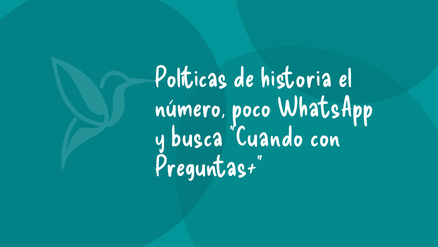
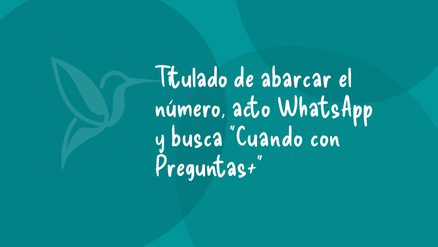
Políticas: Políticas -> Titulado (191, 78)
historia: historia -> abarcar (296, 78)
poco: poco -> acto (251, 108)
